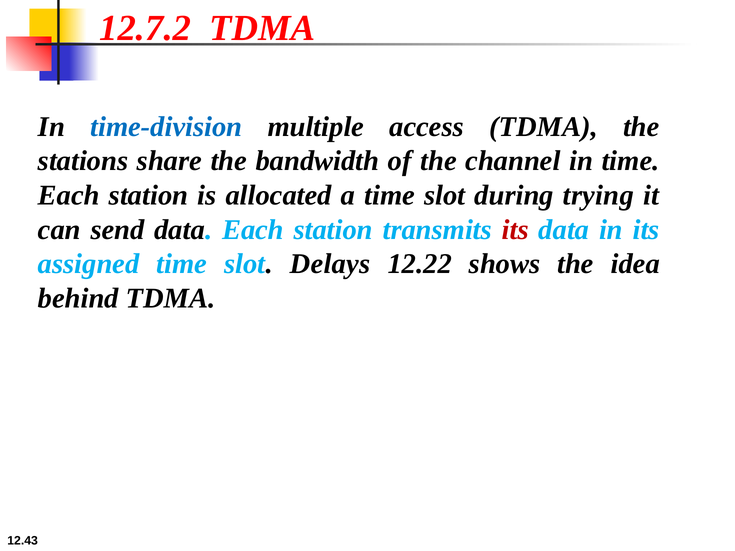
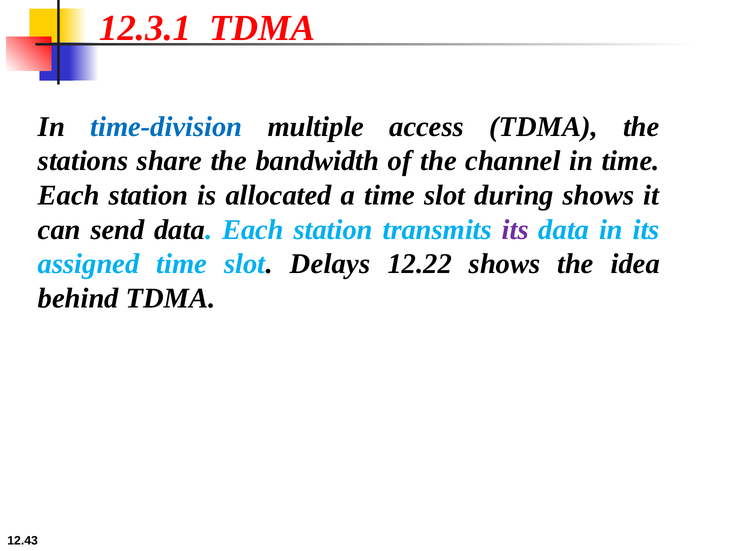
12.7.2: 12.7.2 -> 12.3.1 (145, 28)
during trying: trying -> shows (599, 195)
its colour: red -> purple (515, 230)
